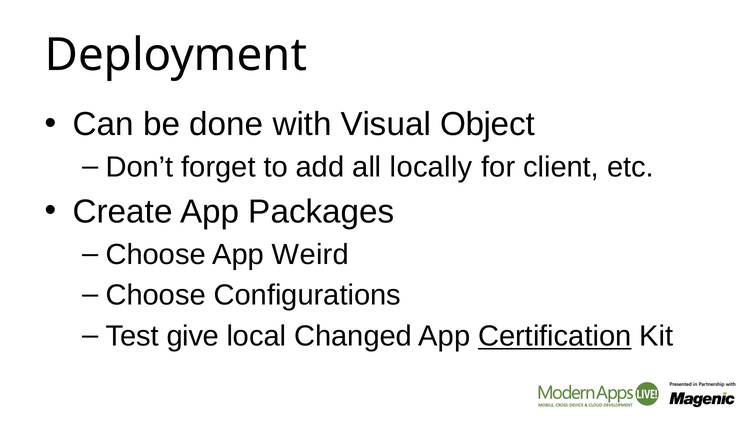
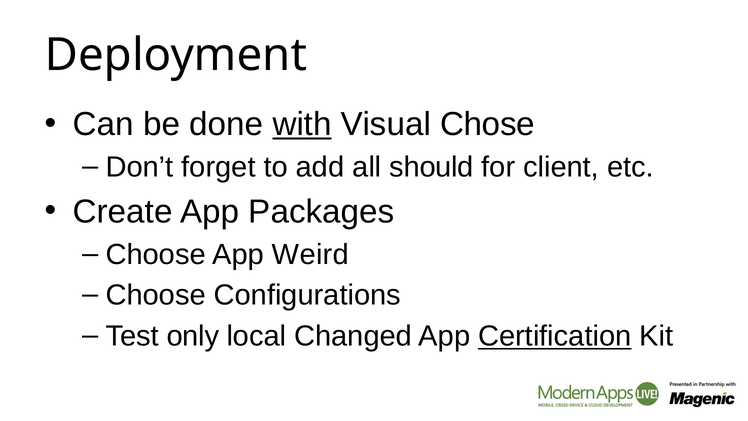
with underline: none -> present (302, 124)
Object: Object -> Chose (487, 124)
locally: locally -> should (431, 167)
give: give -> only (193, 336)
